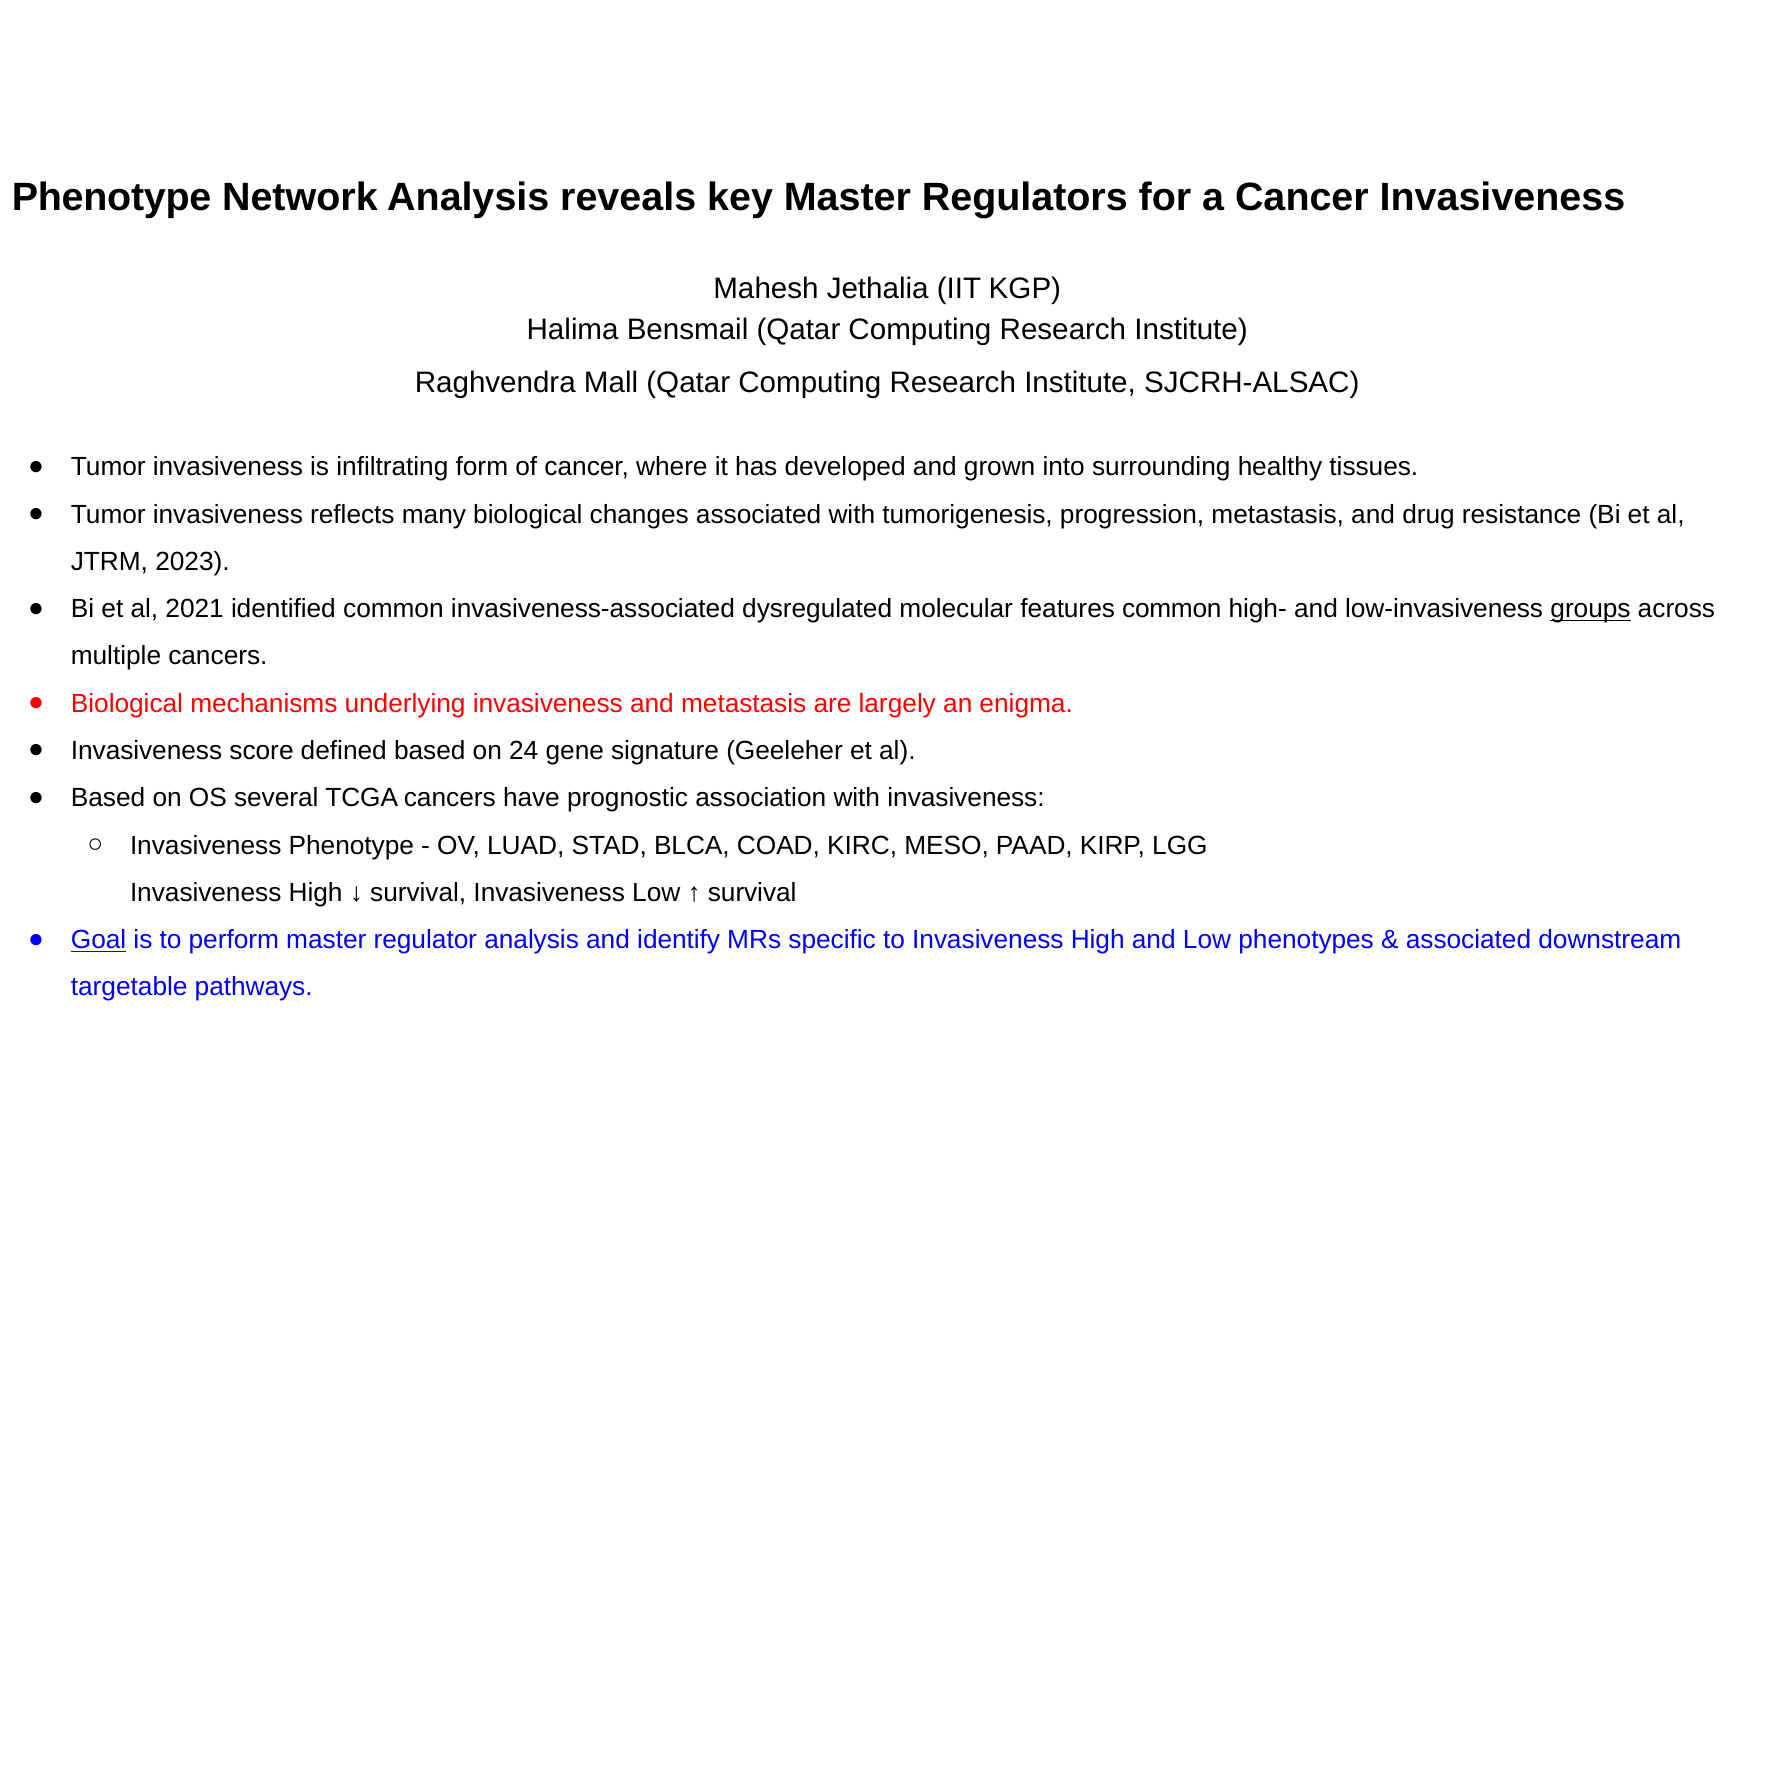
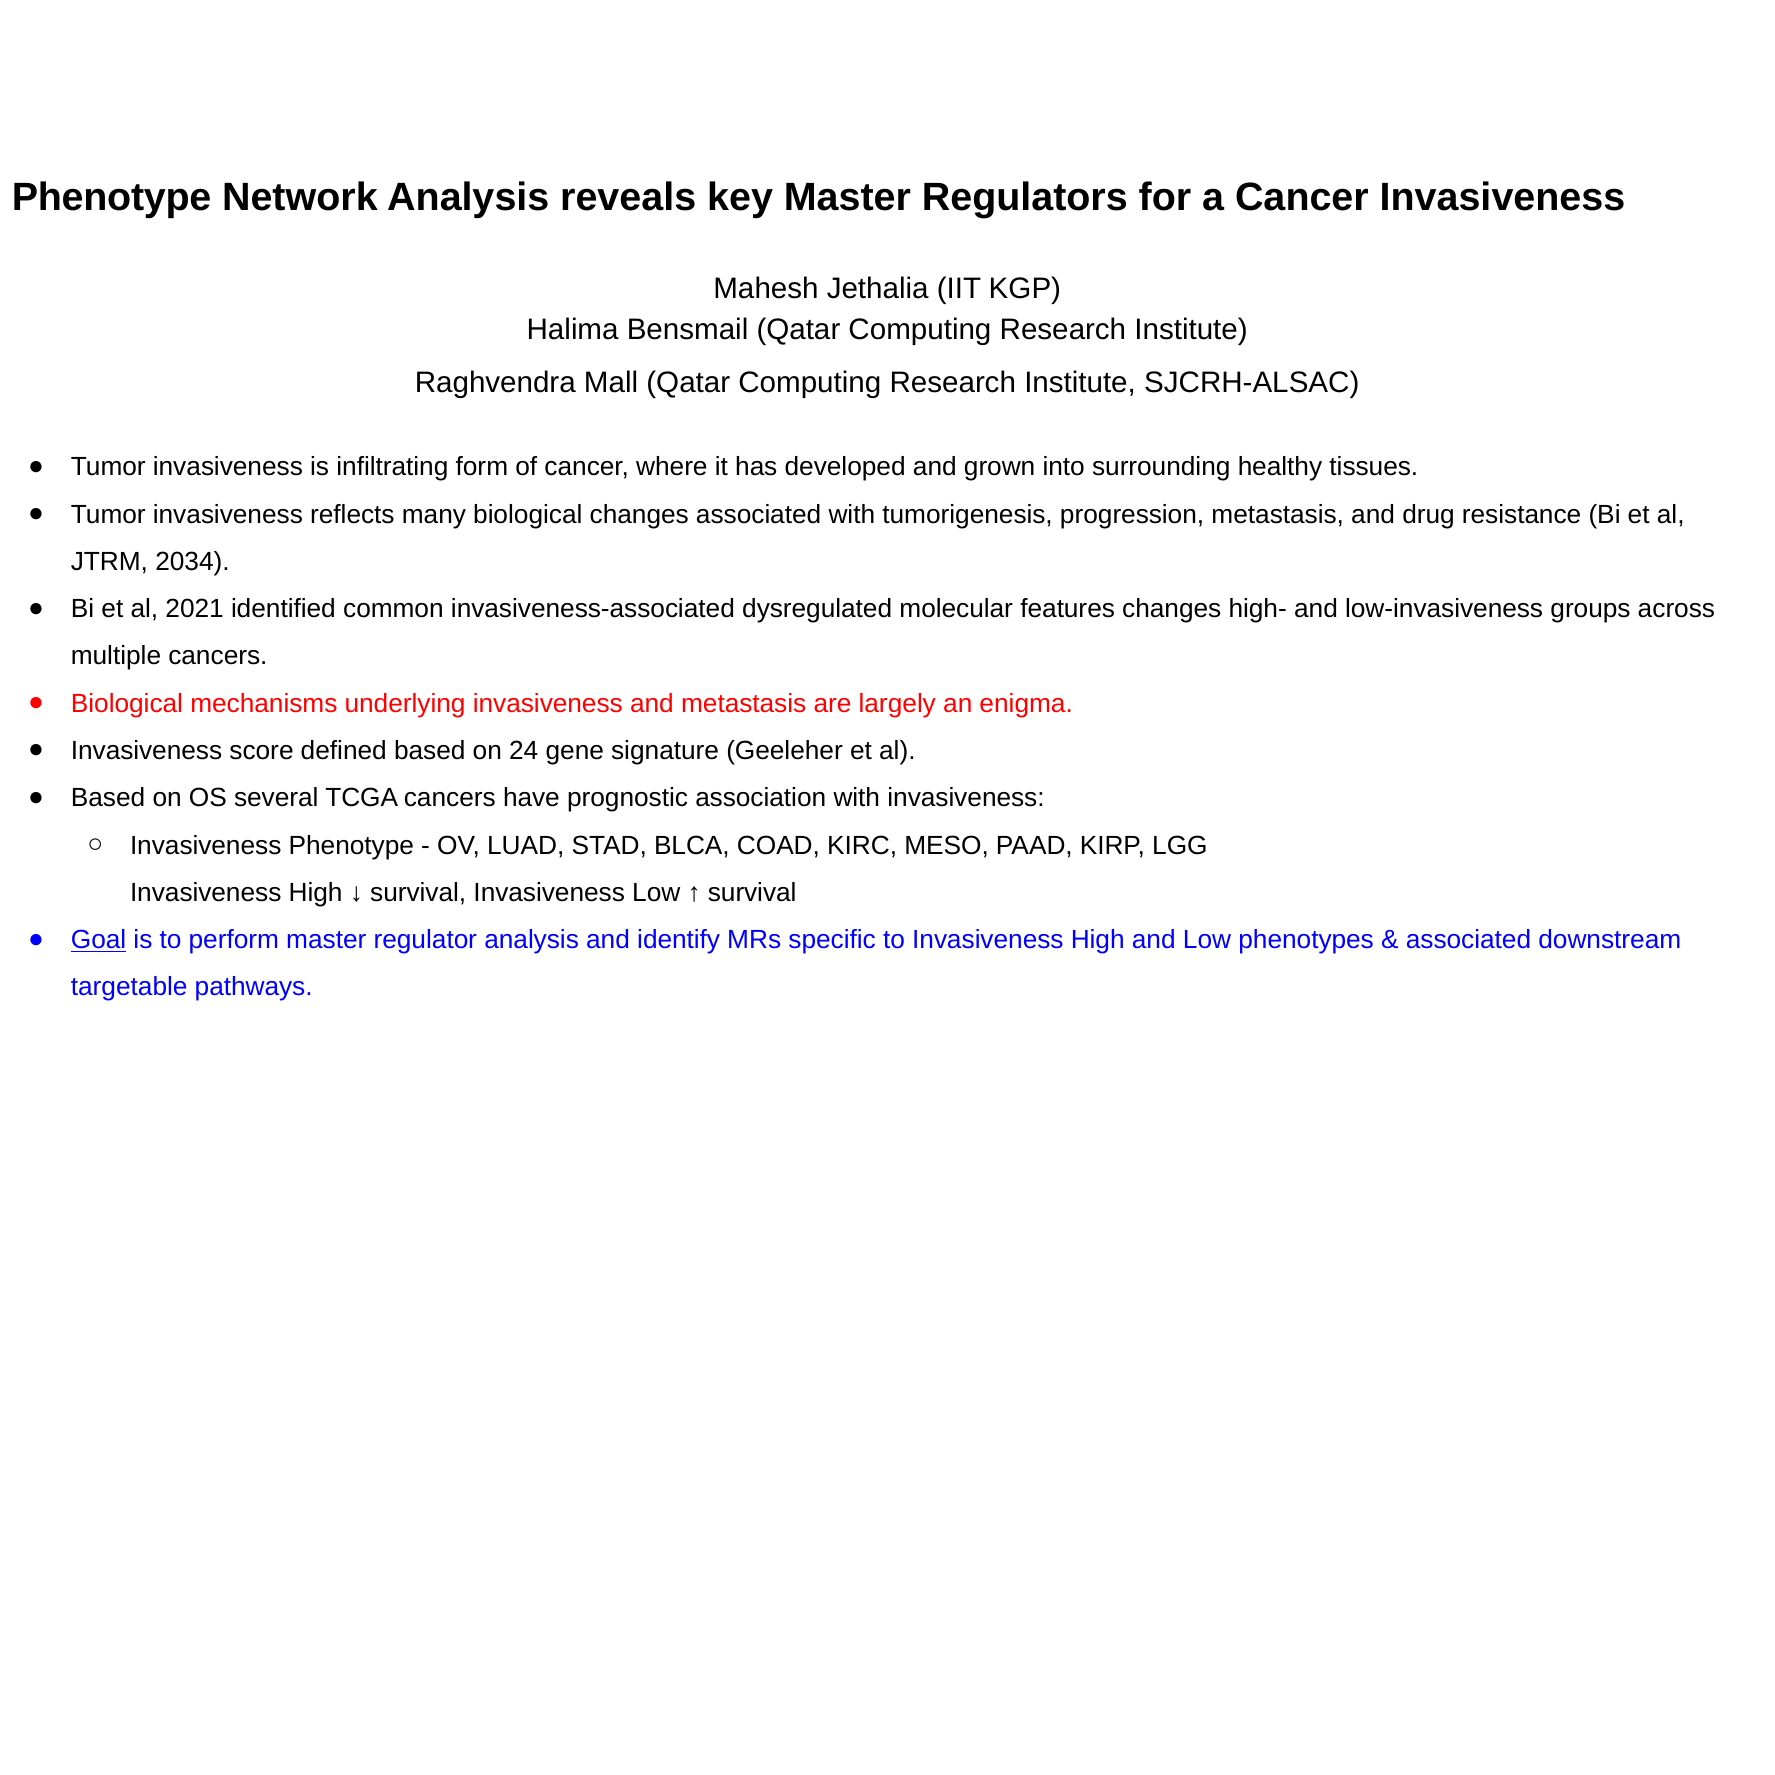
2023: 2023 -> 2034 (192, 562)
features common: common -> changes (1172, 609)
groups underline: present -> none (1591, 609)
